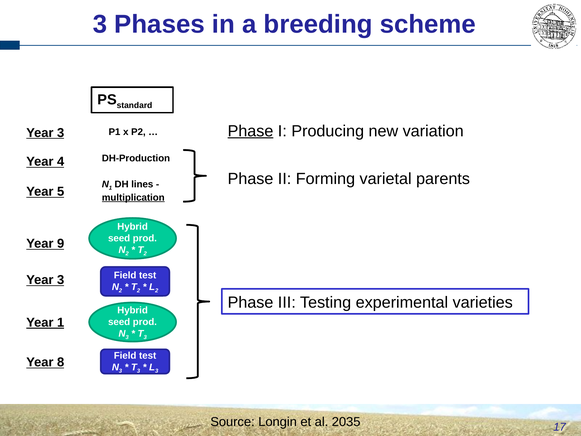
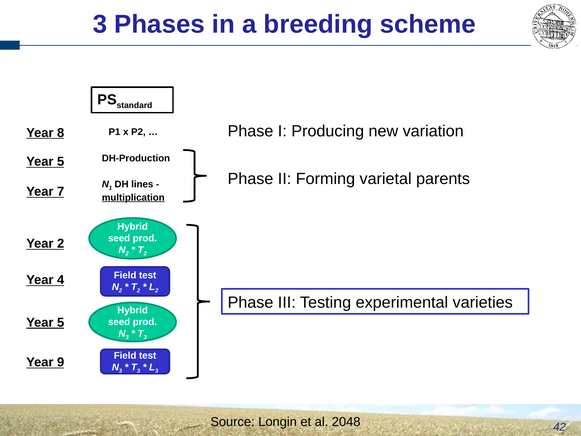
Phase underline: present -> none (250, 131)
3: 3 -> 8 (61, 133)
4: 4 -> 5 (61, 161)
5: 5 -> 7 (61, 192)
Year 9: 9 -> 2 (61, 243)
3: 3 -> 4 (61, 280)
1: 1 -> 5 (61, 322)
8: 8 -> 9 (61, 362)
2035: 2035 -> 2048 (346, 422)
17: 17 -> 42 (560, 427)
